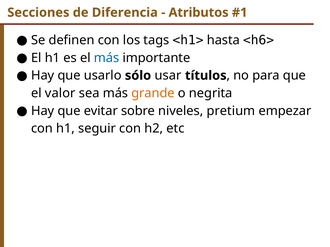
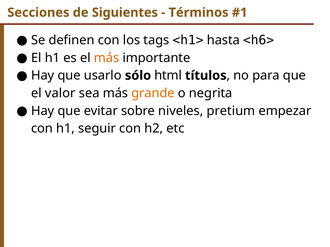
Diferencia: Diferencia -> Siguientes (125, 13)
Atributos: Atributos -> Términos (199, 13)
más colour: blue -> orange (107, 58)
usar: usar -> html (168, 76)
